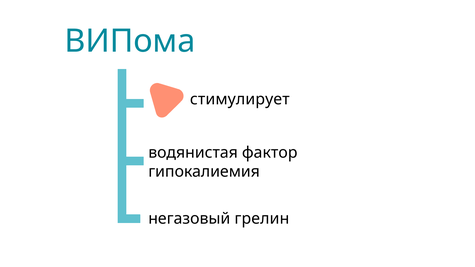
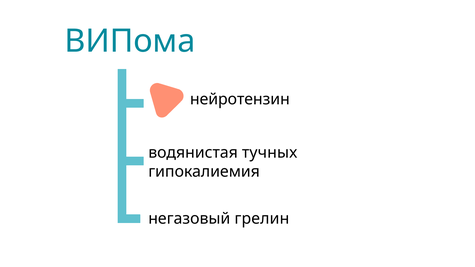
стимулирует: стимулирует -> нейротензин (240, 99)
фактор: фактор -> тучных (270, 153)
